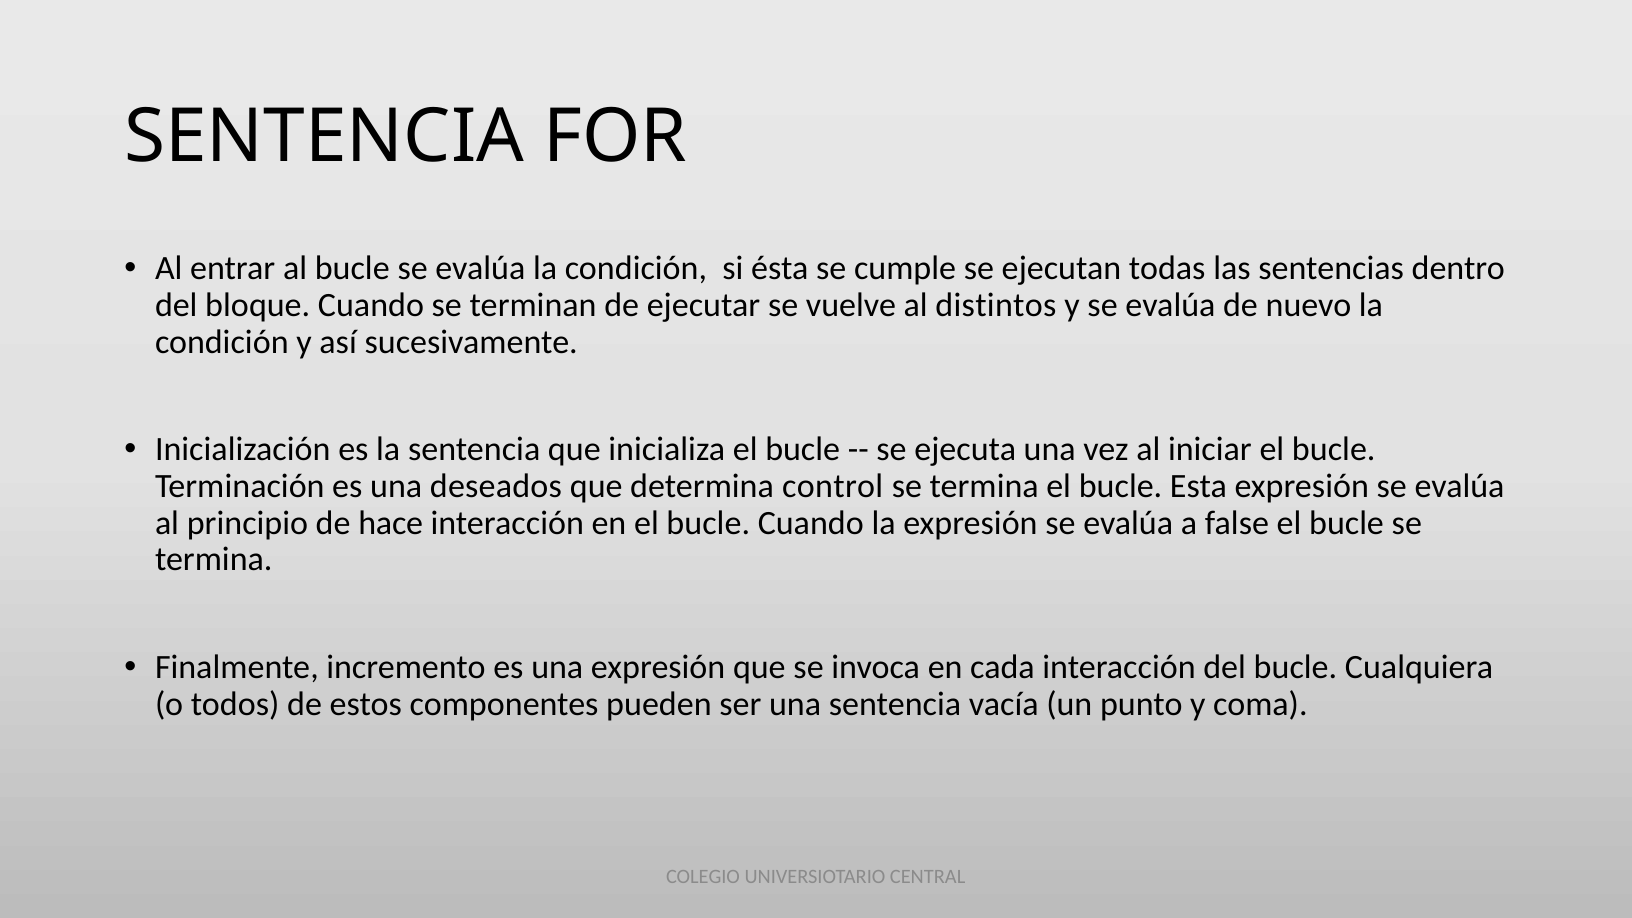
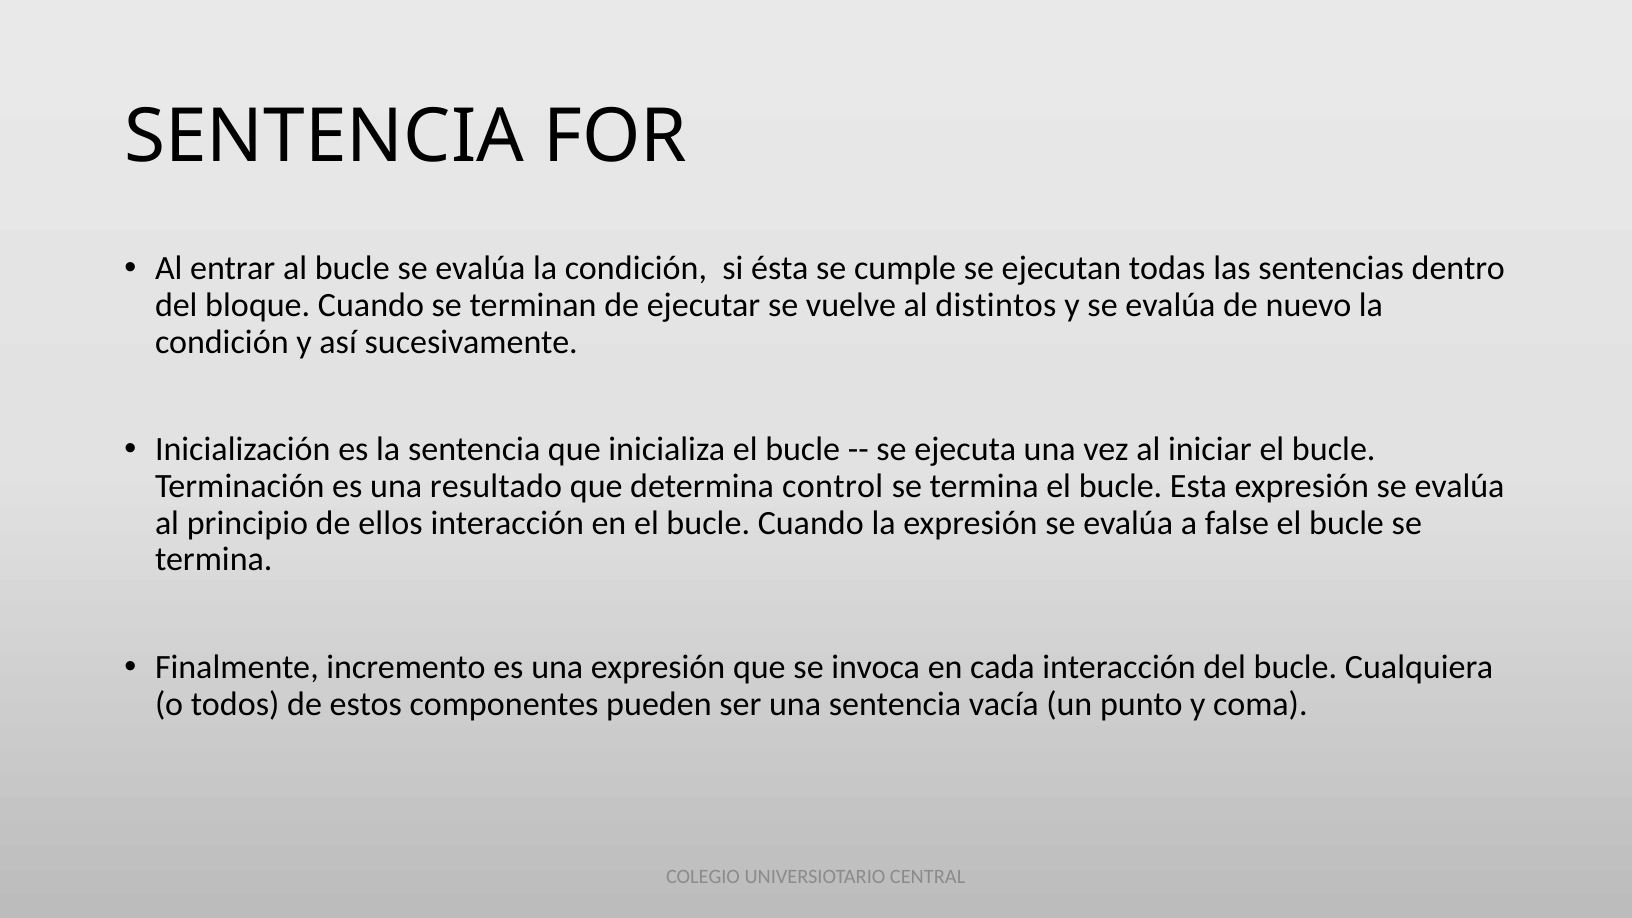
deseados: deseados -> resultado (496, 486)
hace: hace -> ellos (390, 523)
